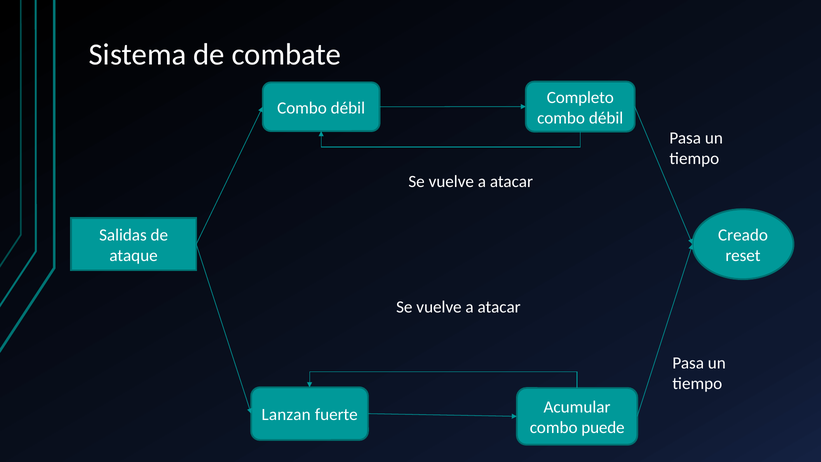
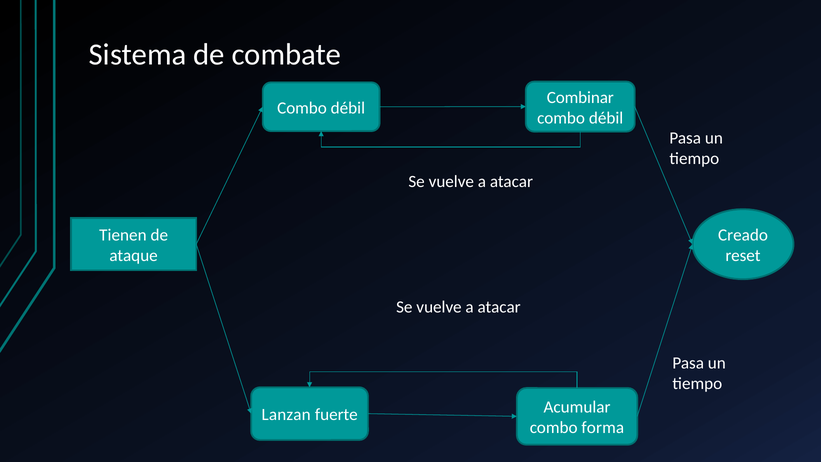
Completo: Completo -> Combinar (580, 98)
Salidas: Salidas -> Tienen (123, 235)
puede: puede -> forma (603, 428)
